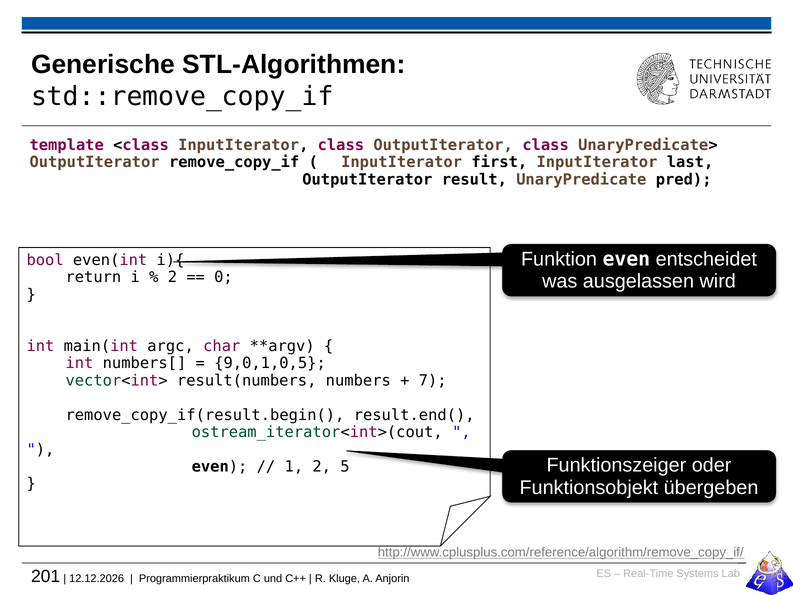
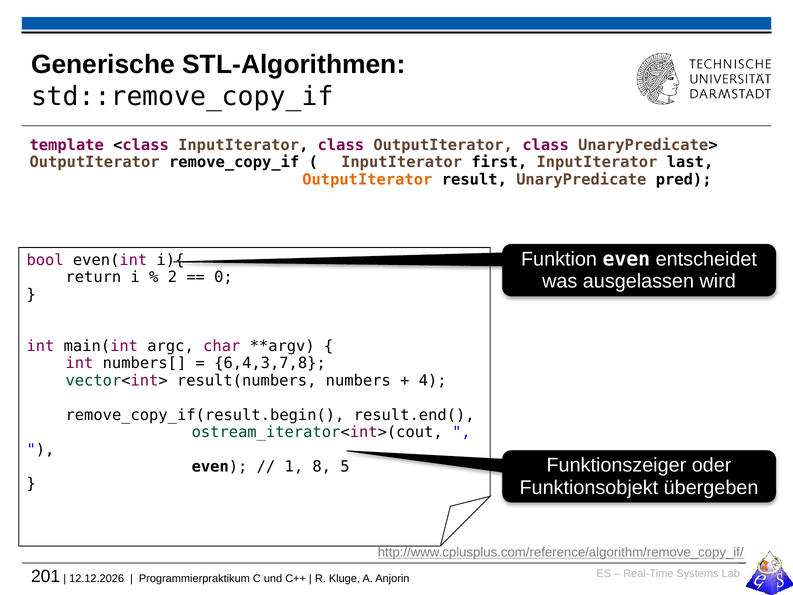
OutputIterator colour: black -> orange (367, 179)
9,0,1,0,5: 9,0,1,0,5 -> 6,4,3,7,8 (270, 363)
7: 7 -> 4 (433, 380)
1 2: 2 -> 8 (322, 466)
